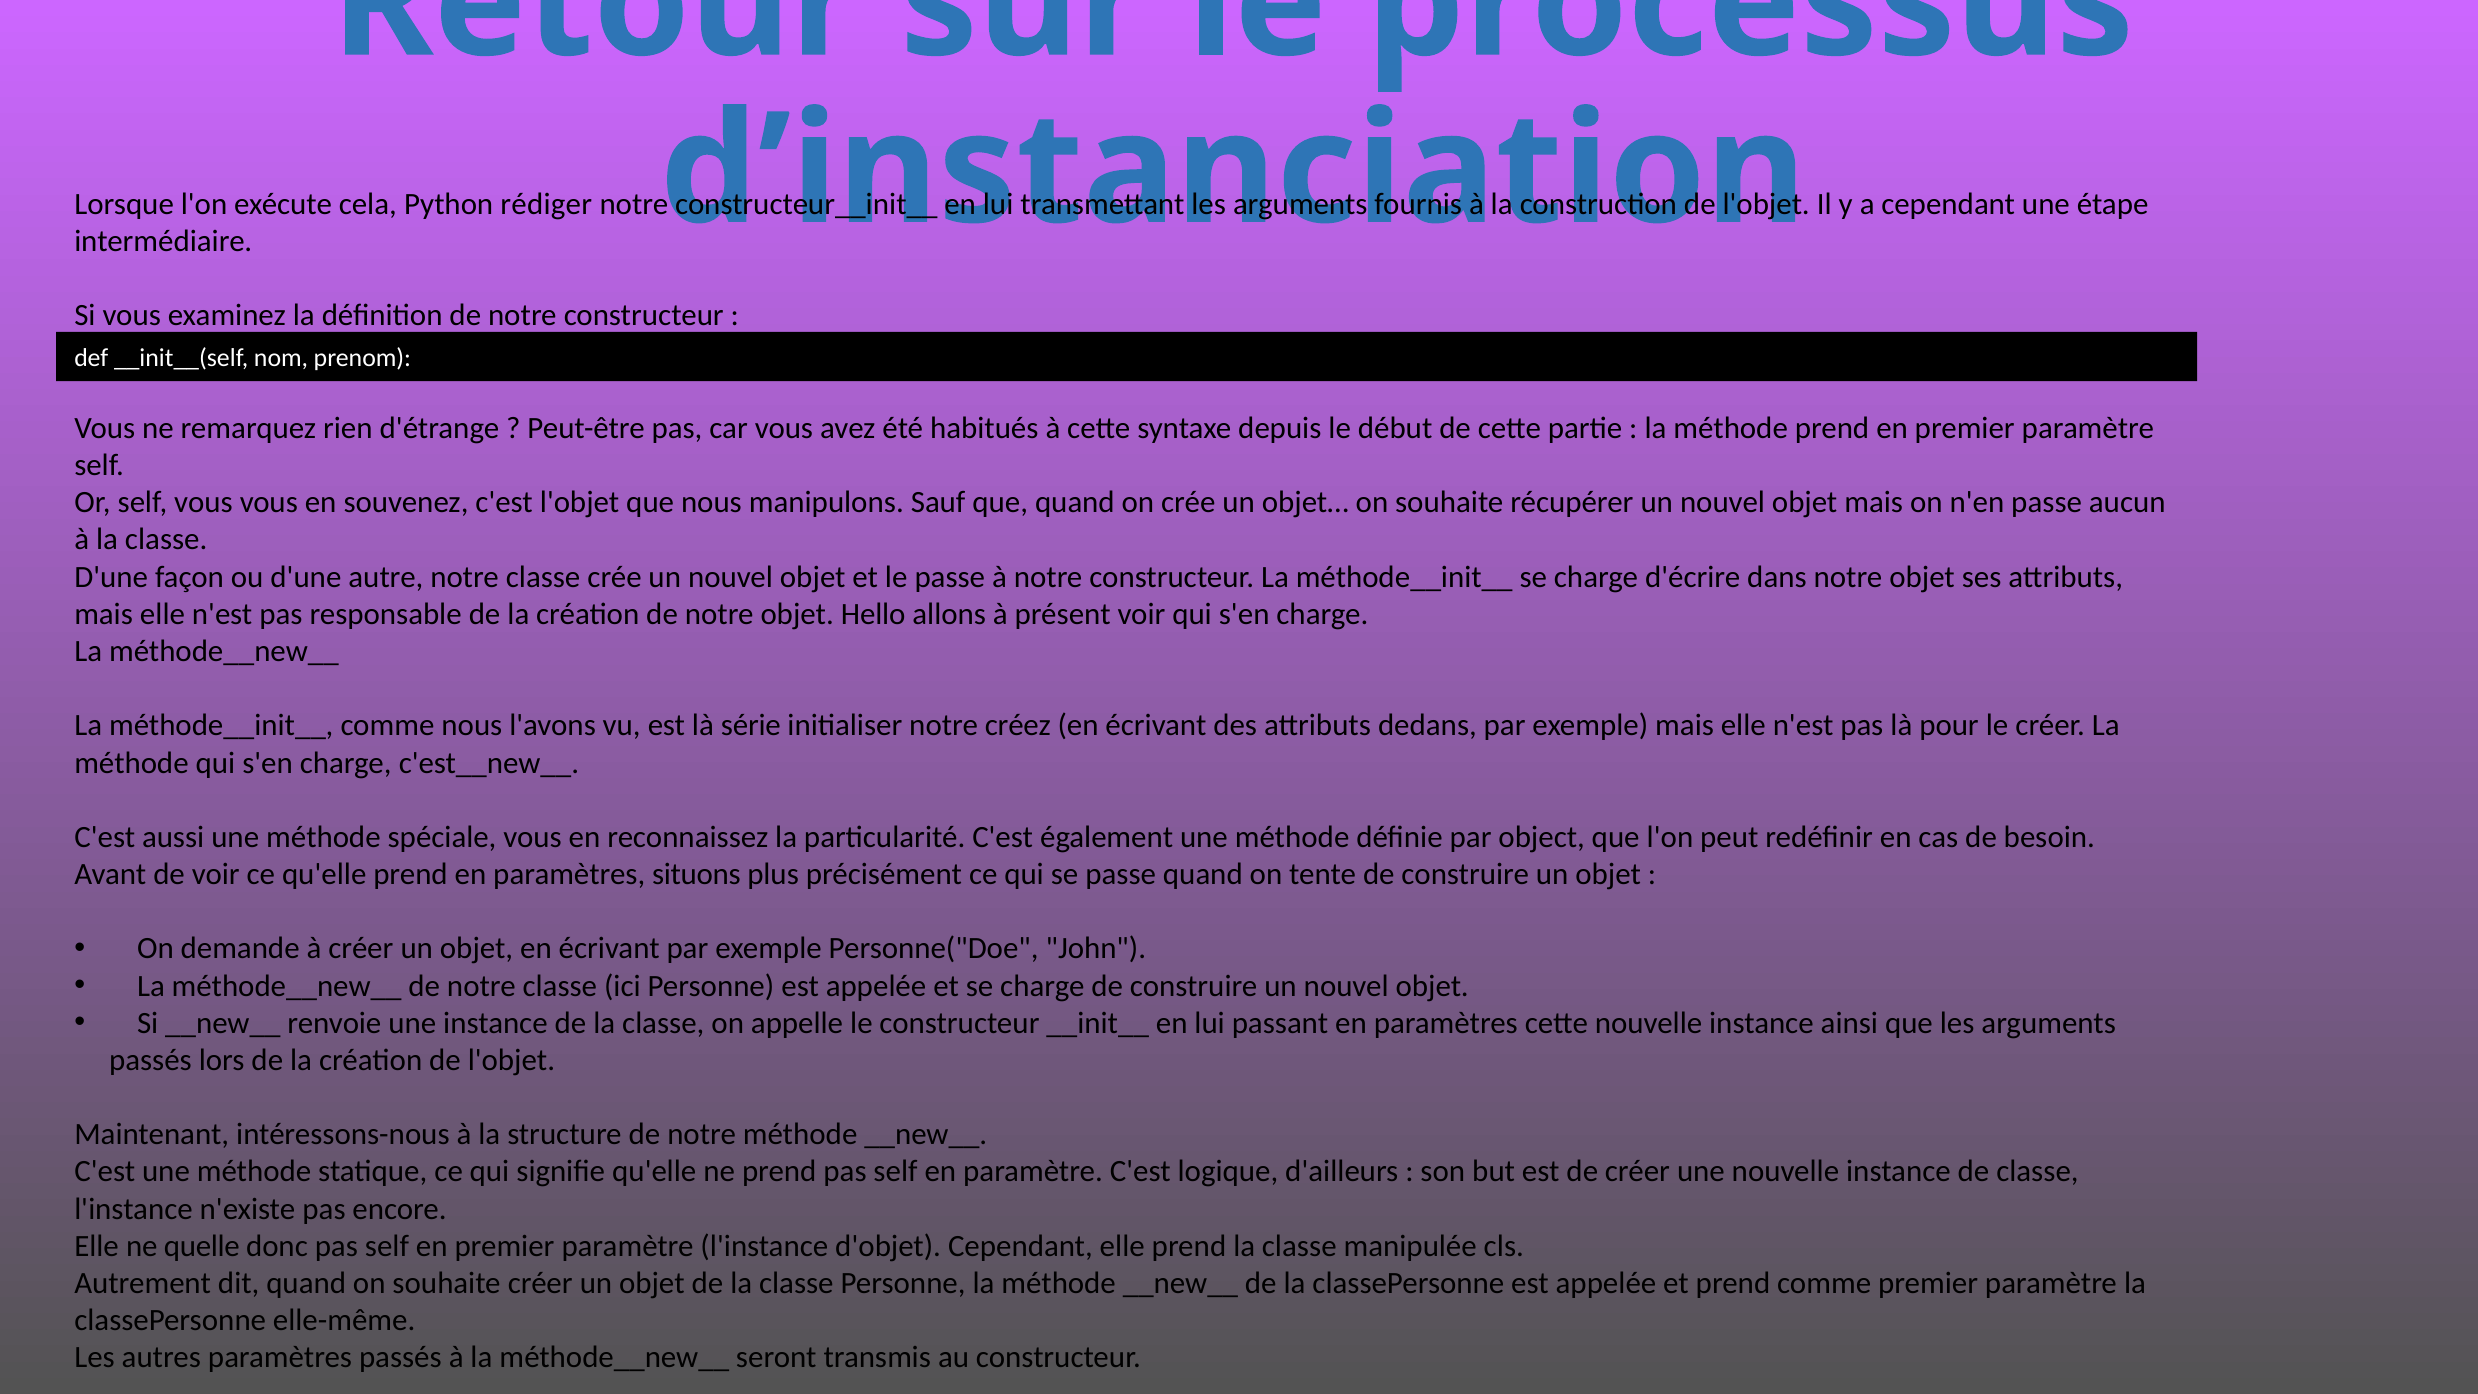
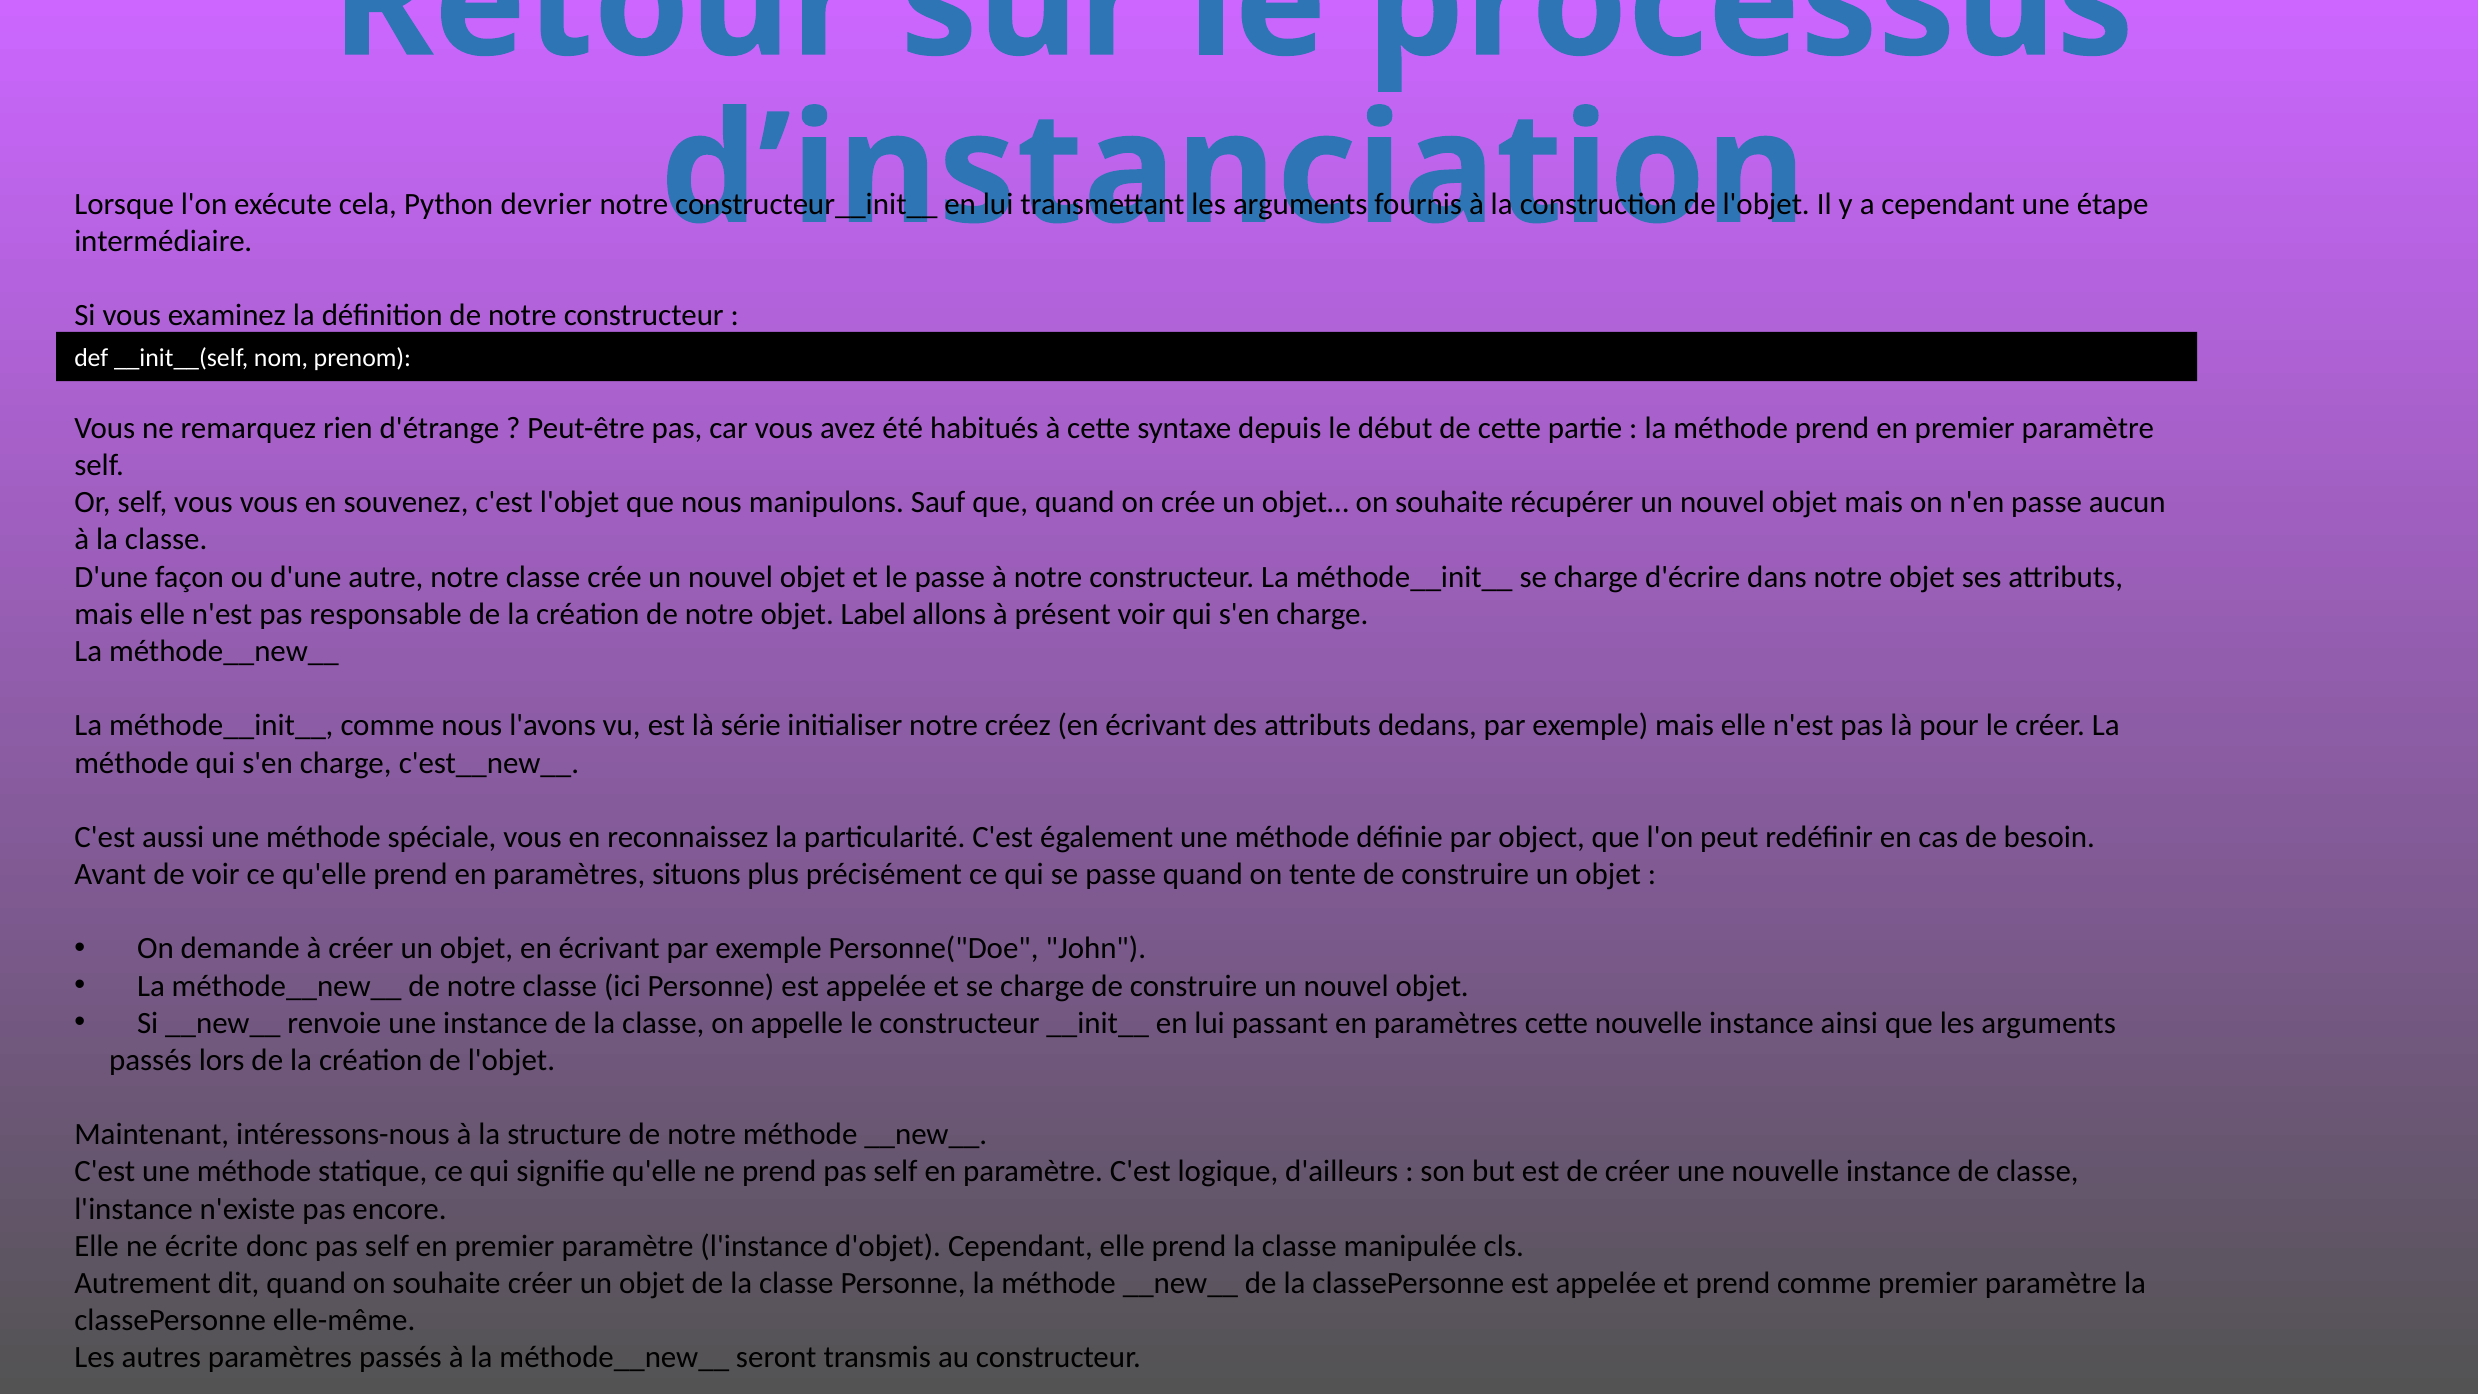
rédiger: rédiger -> devrier (546, 204)
Hello: Hello -> Label (873, 614)
quelle: quelle -> écrite (202, 1246)
